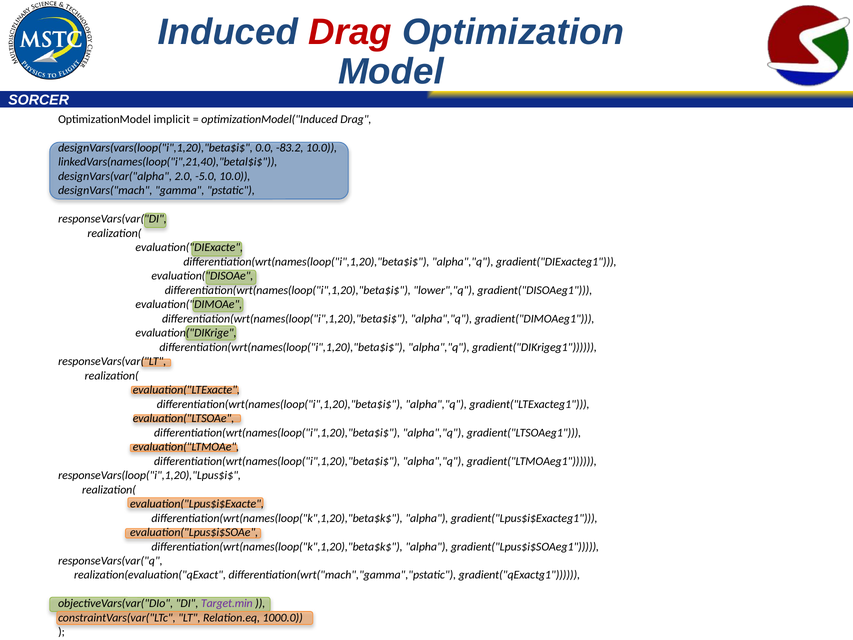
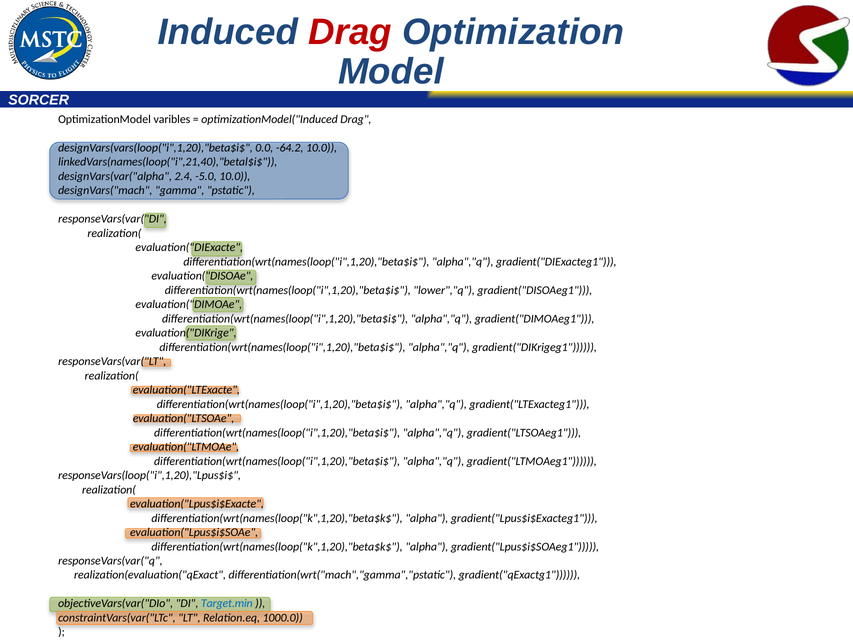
implicit: implicit -> varibles (172, 119)
-83.2: -83.2 -> -64.2 (290, 148)
2.0: 2.0 -> 2.4 (184, 176)
Target.min colour: purple -> blue (227, 603)
